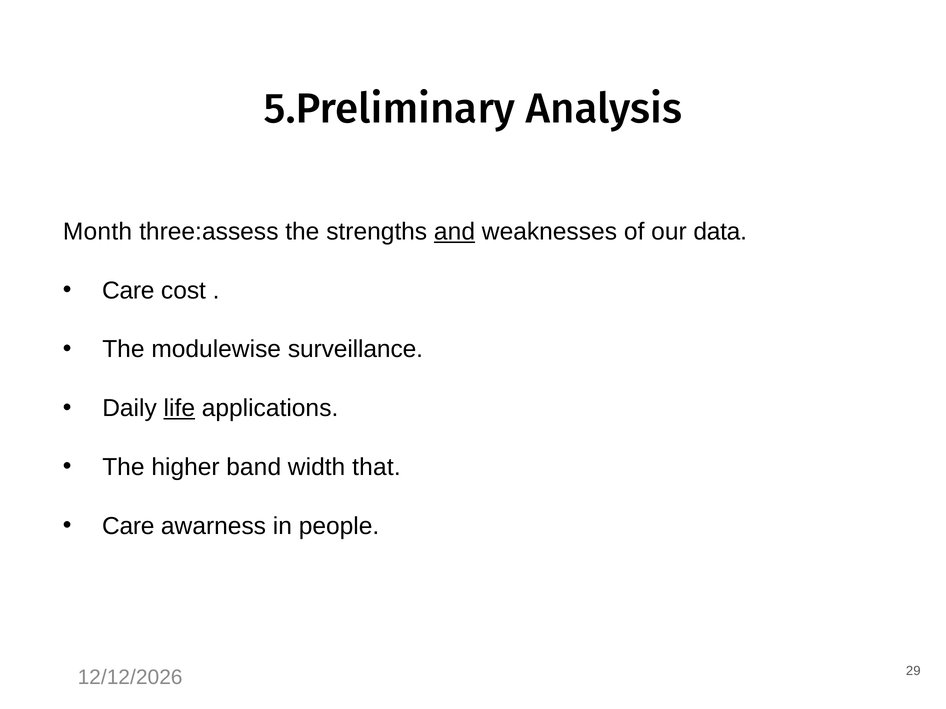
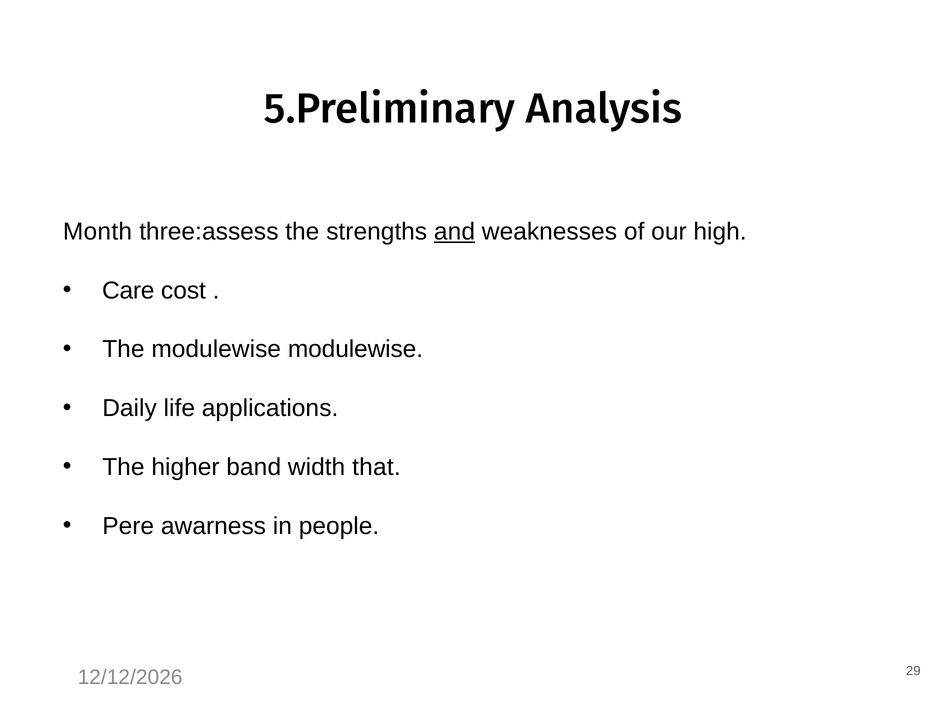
data: data -> high (720, 232)
modulewise surveillance: surveillance -> modulewise (355, 350)
life underline: present -> none (179, 409)
Care: Care -> Pere (128, 526)
